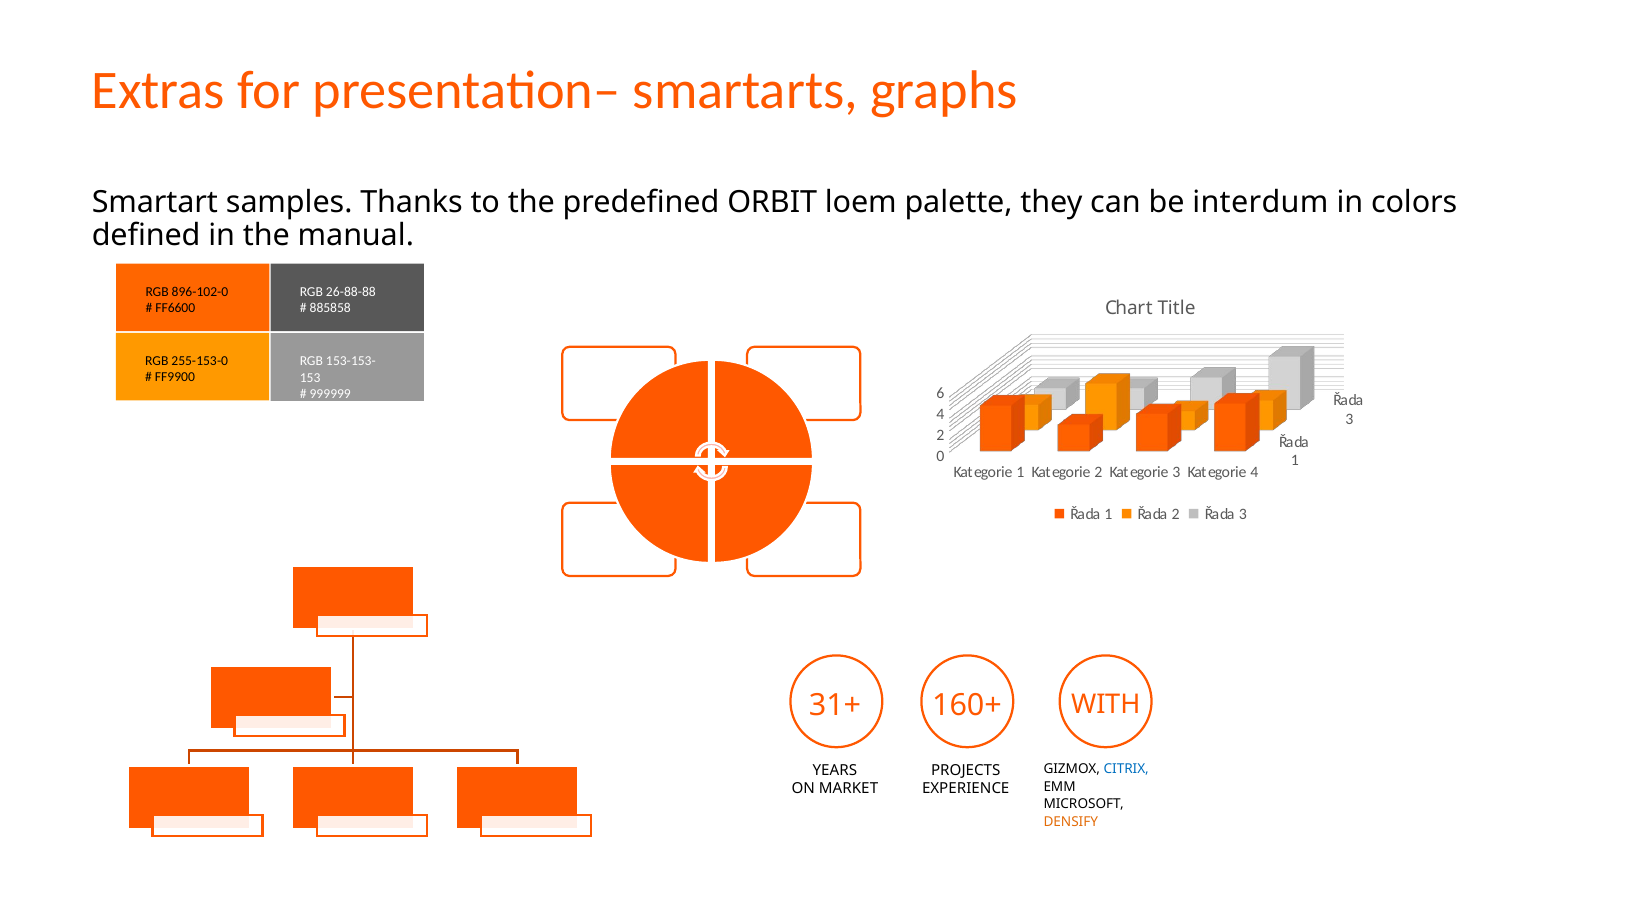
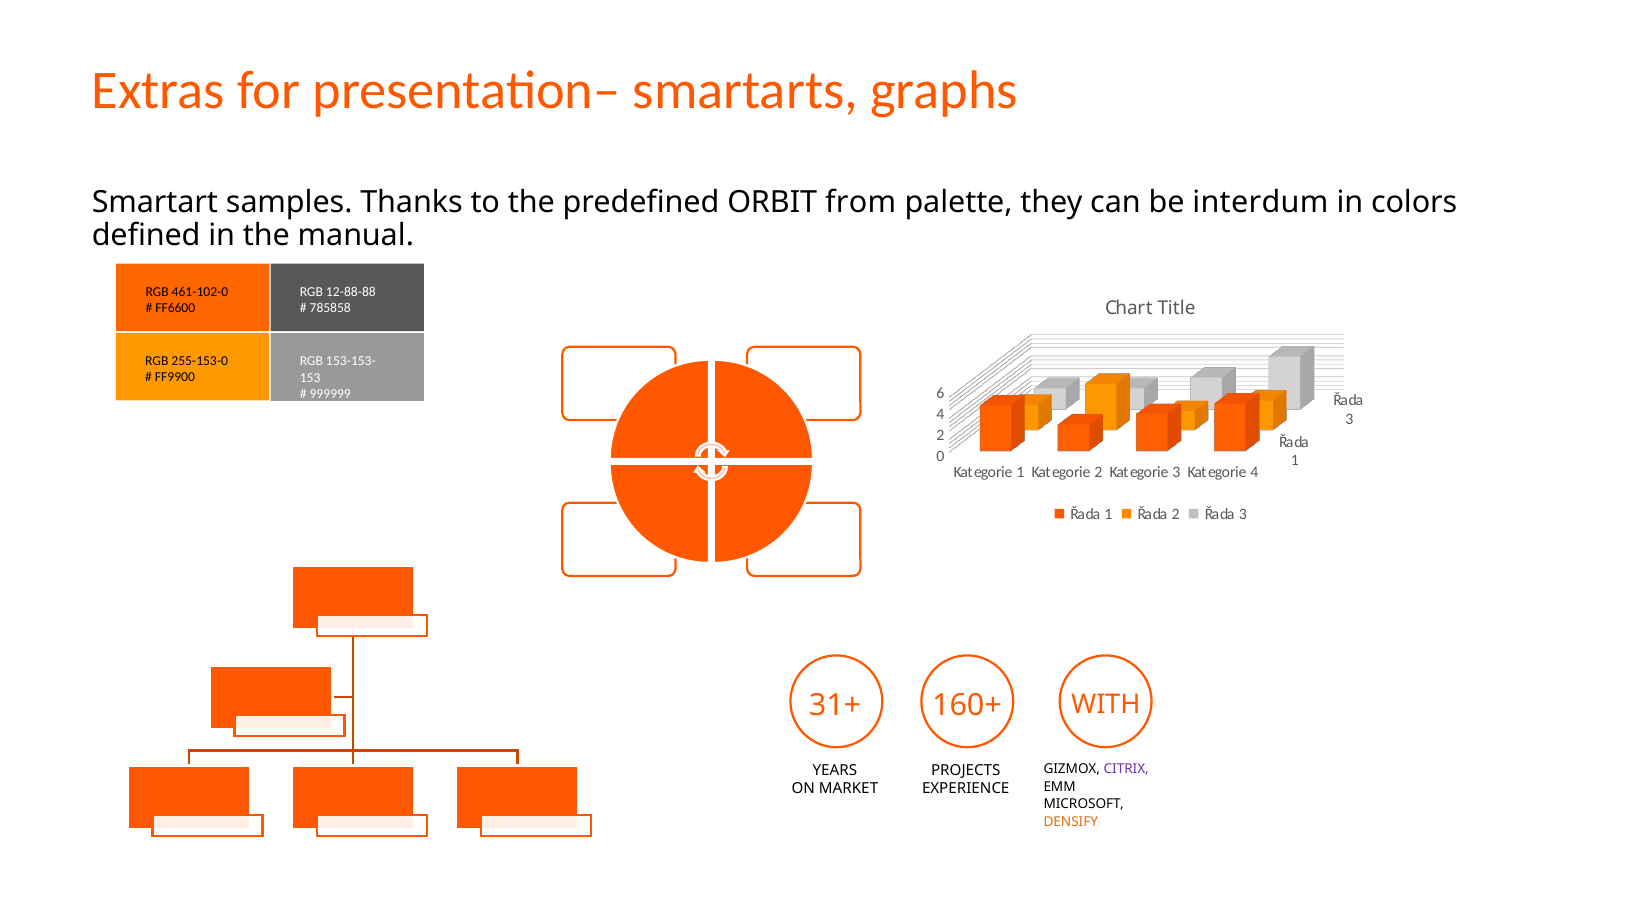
loem: loem -> from (861, 203)
896-102-0: 896-102-0 -> 461-102-0 (200, 292)
26-88-88: 26-88-88 -> 12-88-88 (351, 292)
885858: 885858 -> 785858 (330, 308)
CITRIX colour: blue -> purple (1126, 769)
